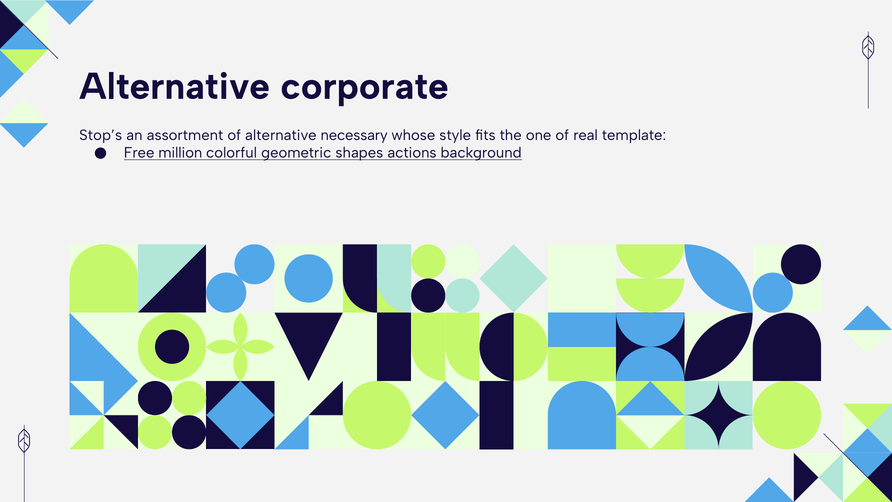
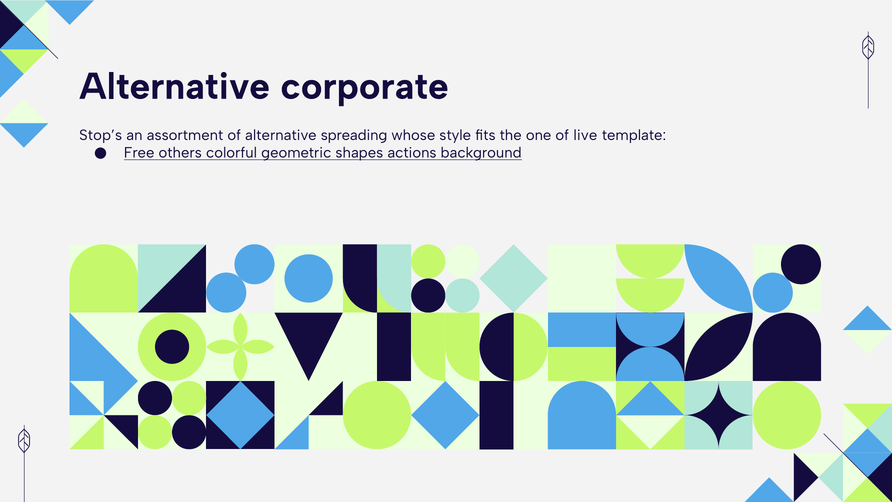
necessary: necessary -> spreading (354, 135)
real: real -> live (585, 135)
million: million -> others (180, 153)
